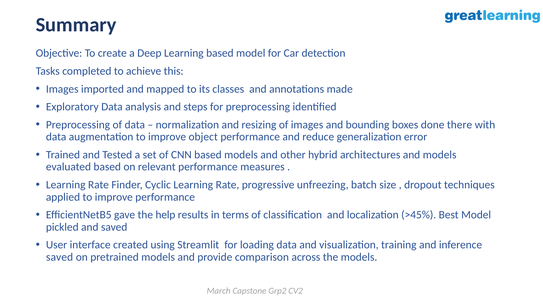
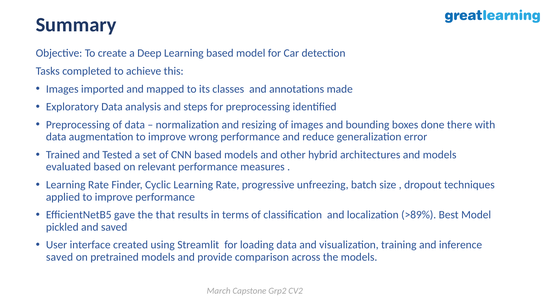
object: object -> wrong (203, 137)
help: help -> that (165, 215)
>45%: >45% -> >89% (419, 215)
